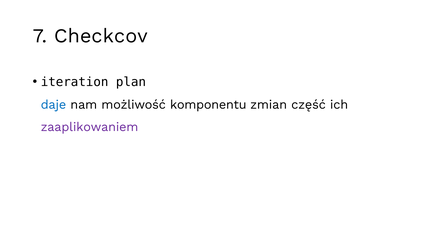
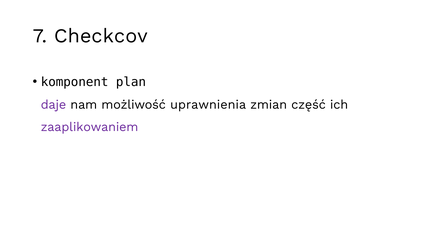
iteration: iteration -> komponent (75, 82)
daje colour: blue -> purple (53, 104)
komponentu: komponentu -> uprawnienia (208, 104)
